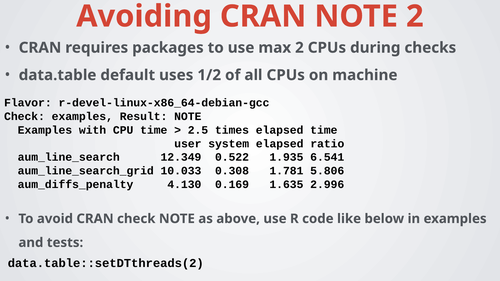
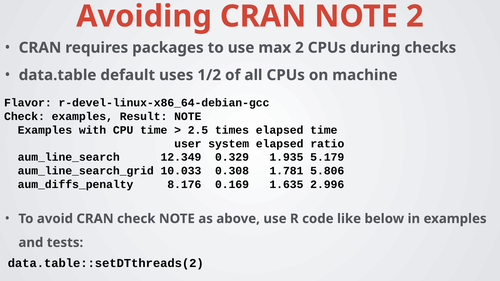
0.522: 0.522 -> 0.329 (232, 157)
6.541: 6.541 -> 5.179 (327, 157)
4.130: 4.130 -> 8.176 (184, 185)
